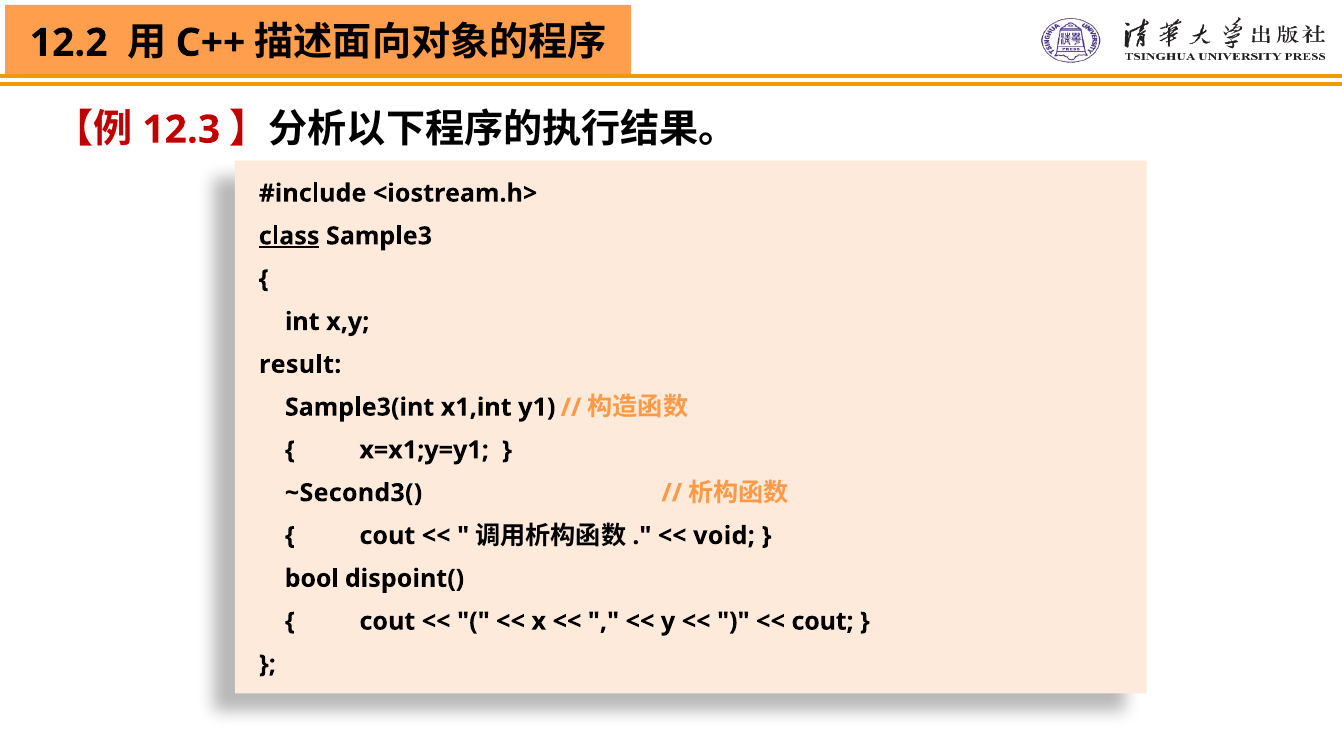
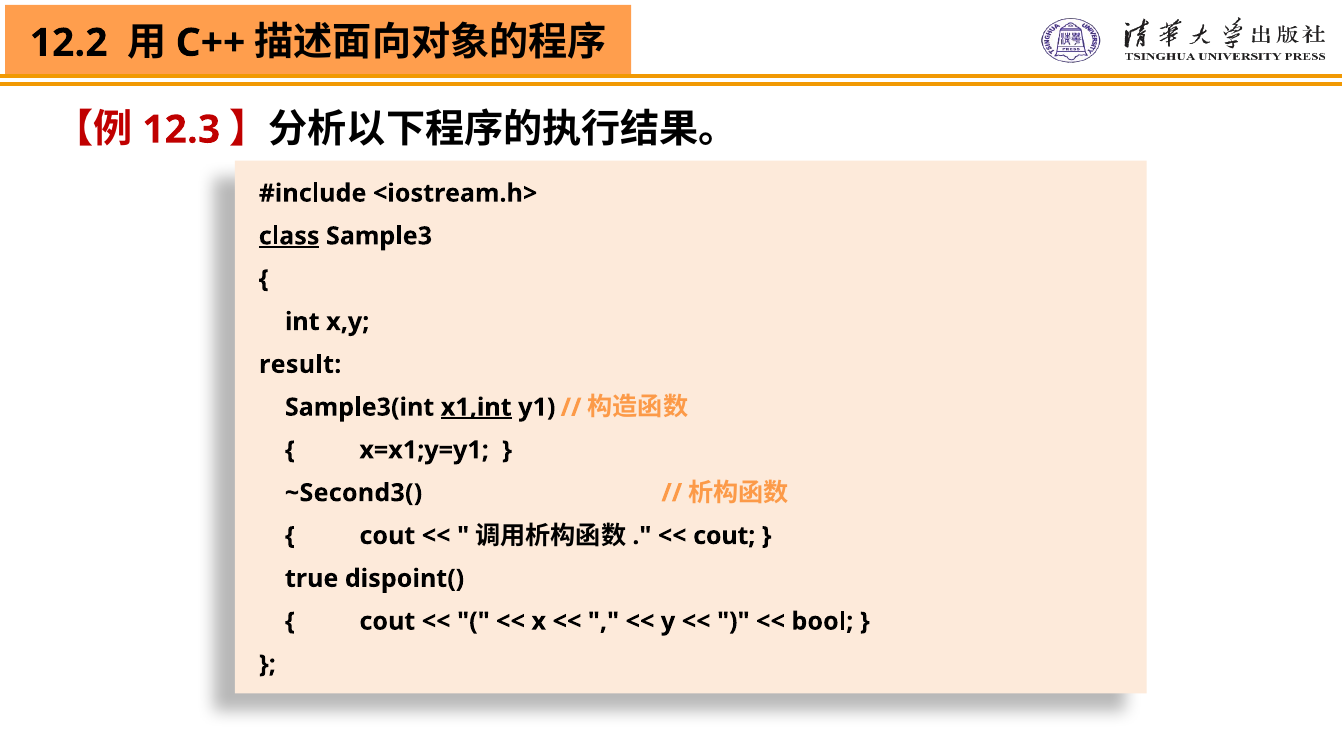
x1,int underline: none -> present (476, 407)
void: void -> cout (724, 536)
bool: bool -> true (312, 578)
cout: cout -> bool (822, 621)
